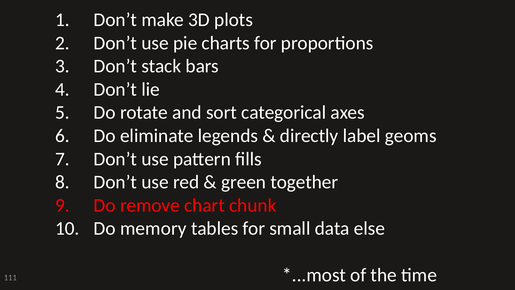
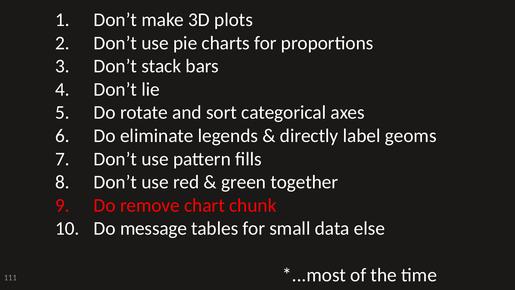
memory: memory -> message (153, 228)
